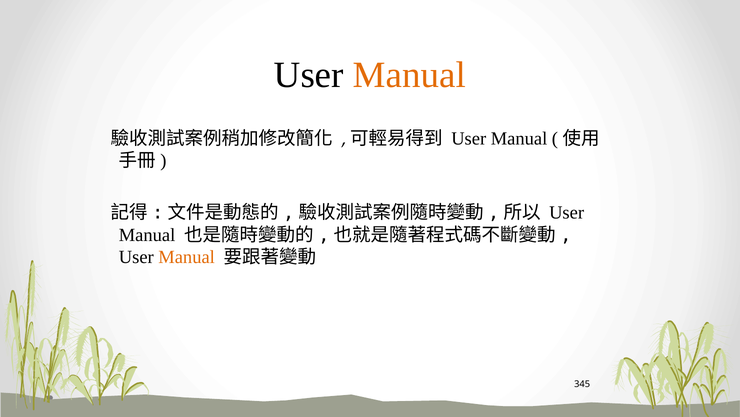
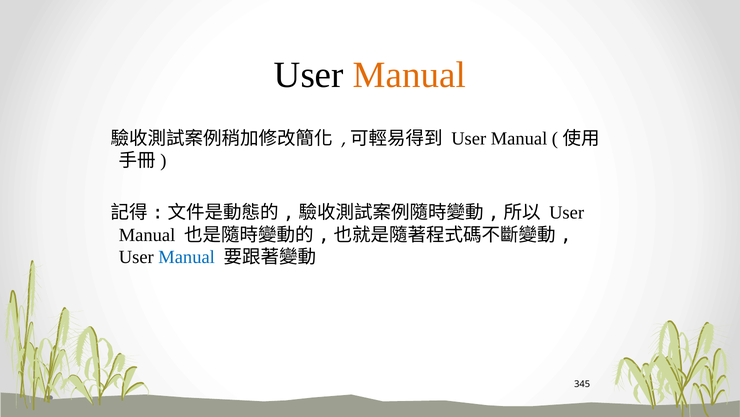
Manual colour: orange -> blue (187, 257)
